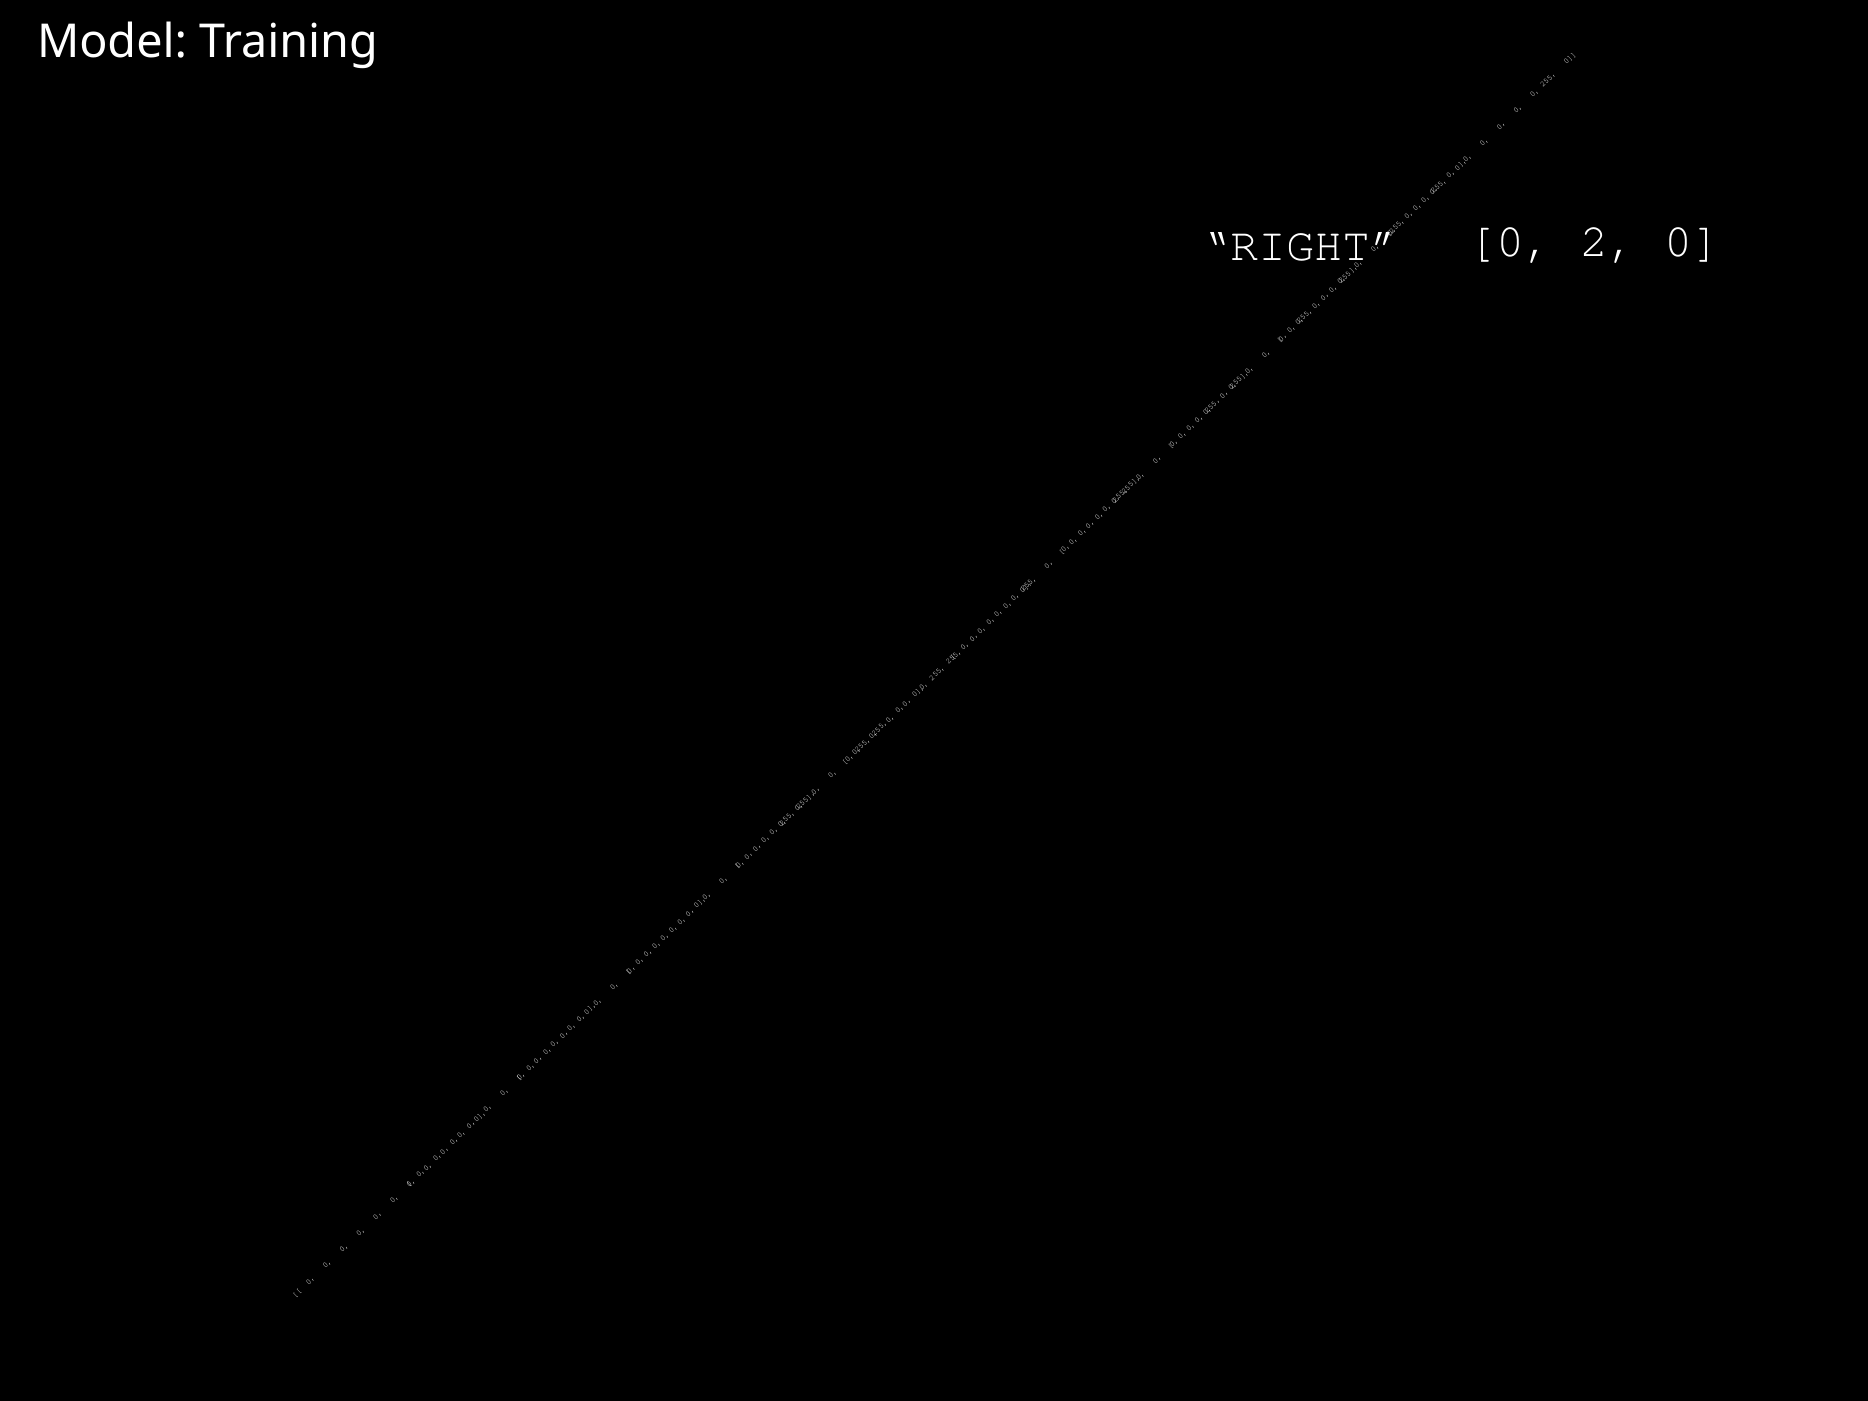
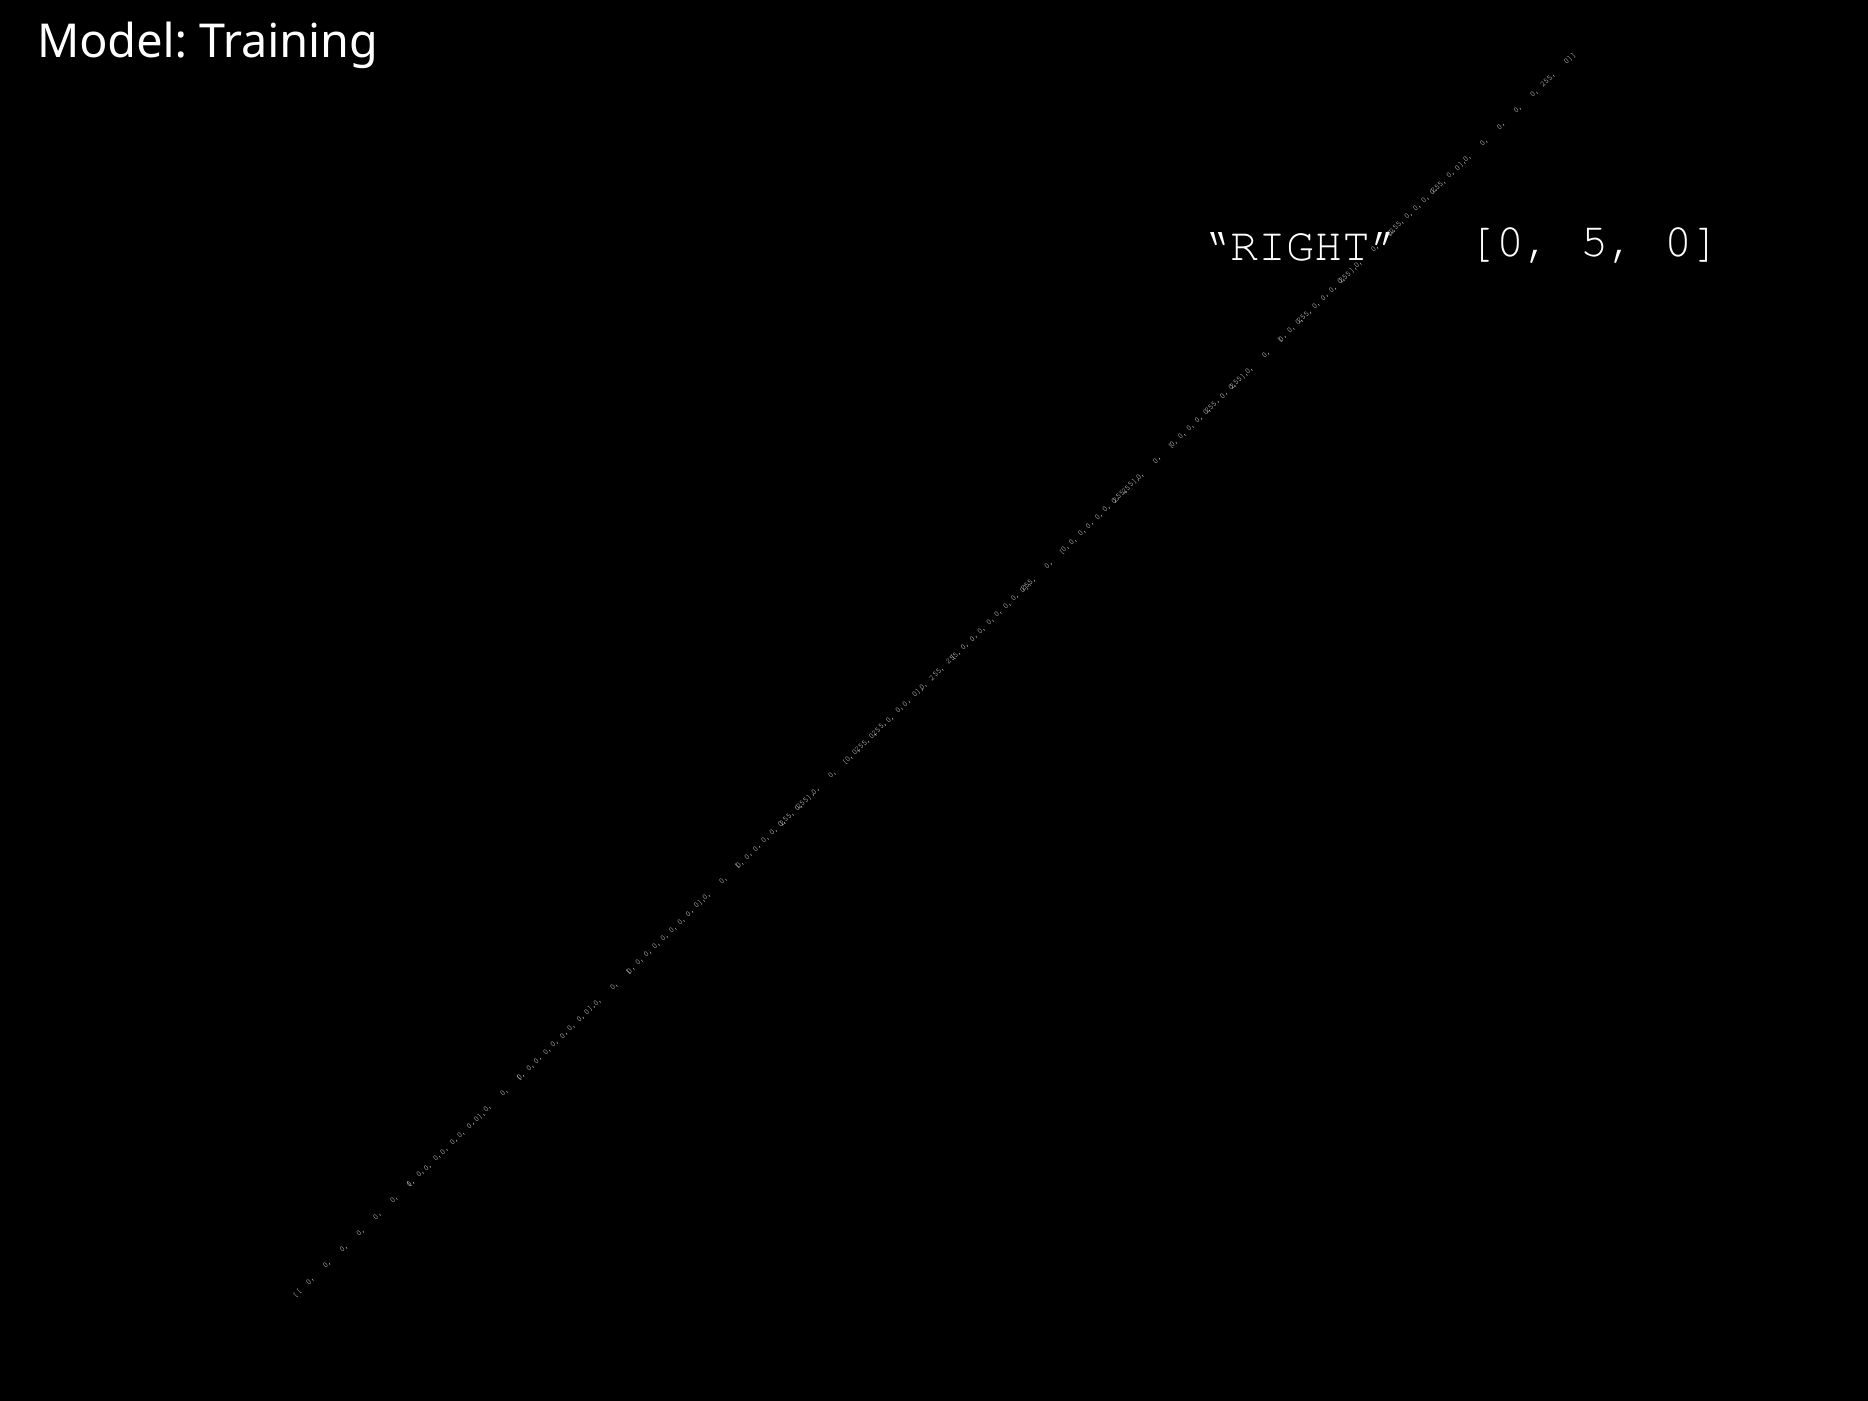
2: 2 -> 5 (1608, 241)
